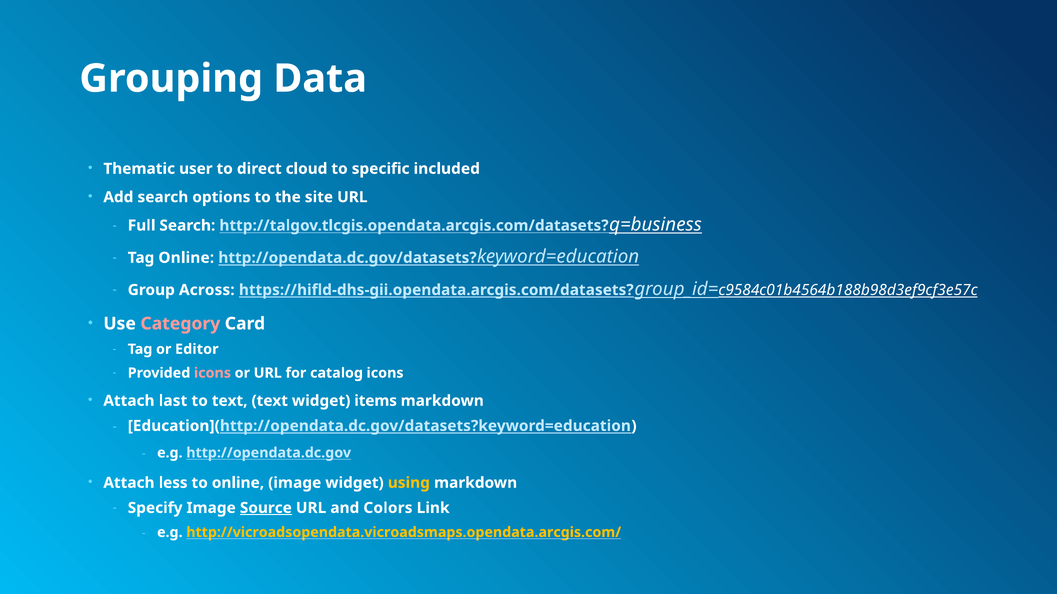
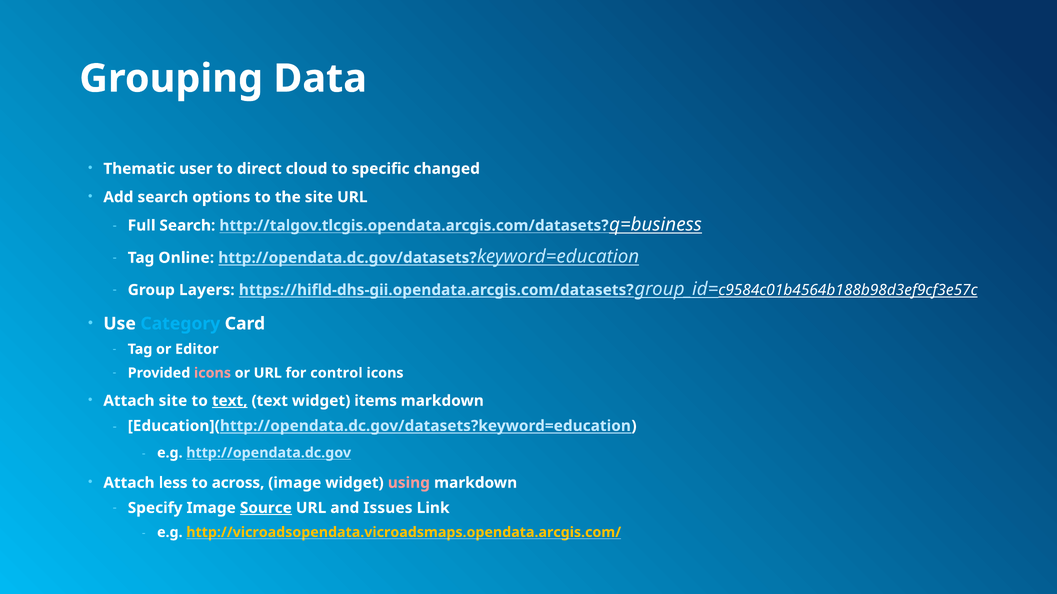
included: included -> changed (447, 169)
Across: Across -> Layers (207, 290)
Category colour: pink -> light blue (180, 324)
catalog: catalog -> control (336, 373)
Attach last: last -> site (173, 401)
text underline: none -> present (230, 401)
to online: online -> across (238, 483)
using colour: yellow -> pink (409, 483)
Colors: Colors -> Issues (388, 508)
